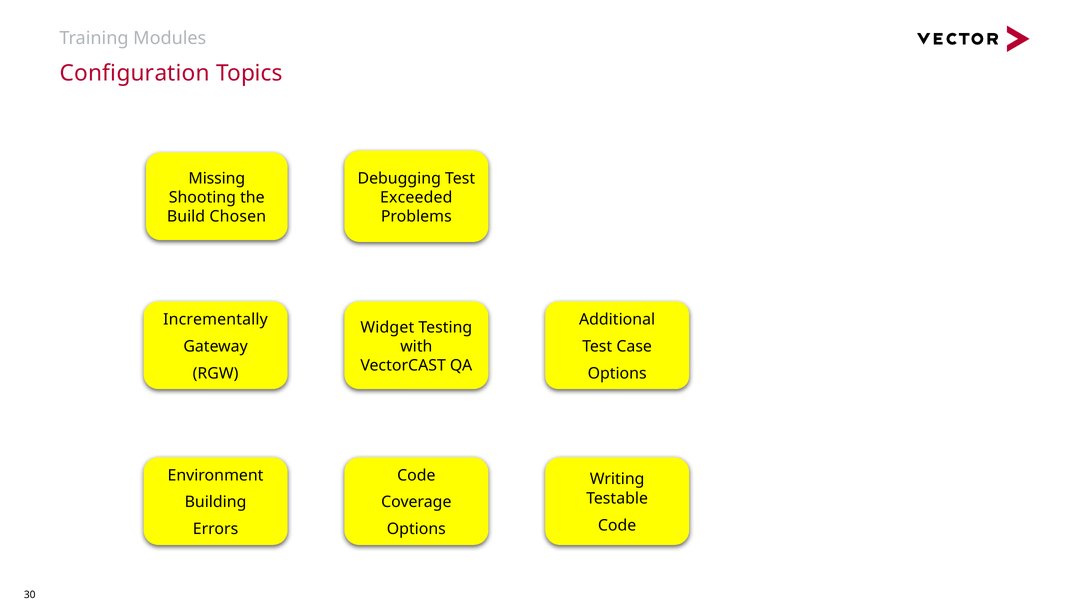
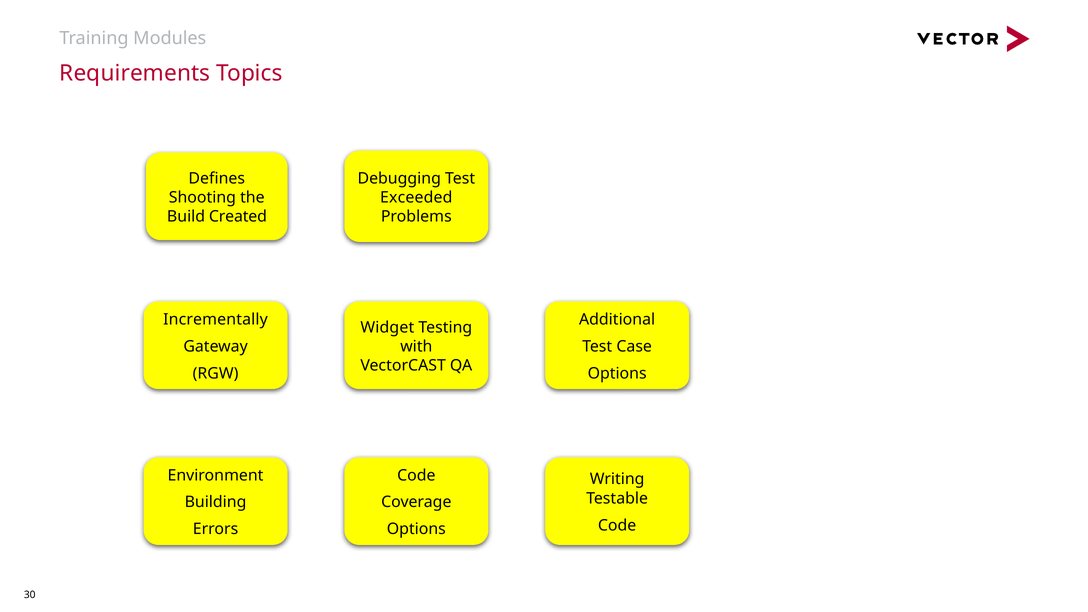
Configuration: Configuration -> Requirements (135, 73)
Missing: Missing -> Defines (217, 178)
Chosen: Chosen -> Created (238, 216)
